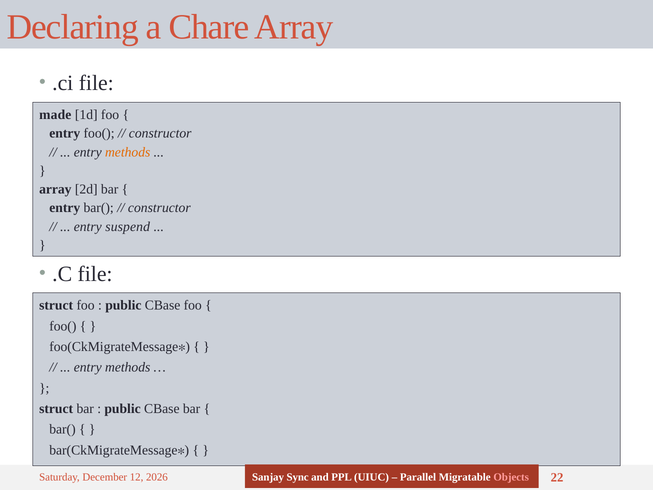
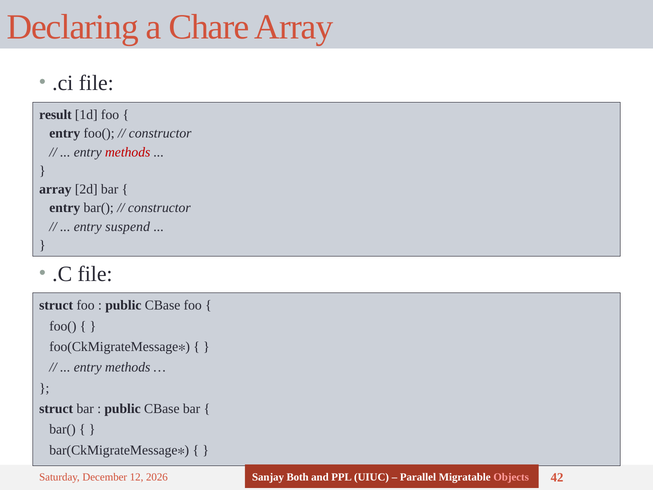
made: made -> result (55, 115)
methods colour: orange -> red (128, 152)
Sync: Sync -> Both (298, 477)
22: 22 -> 42 (557, 477)
